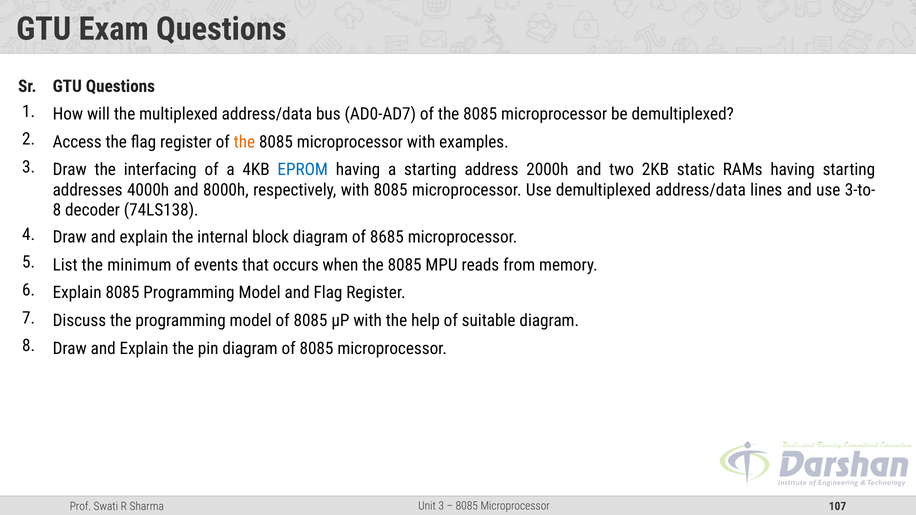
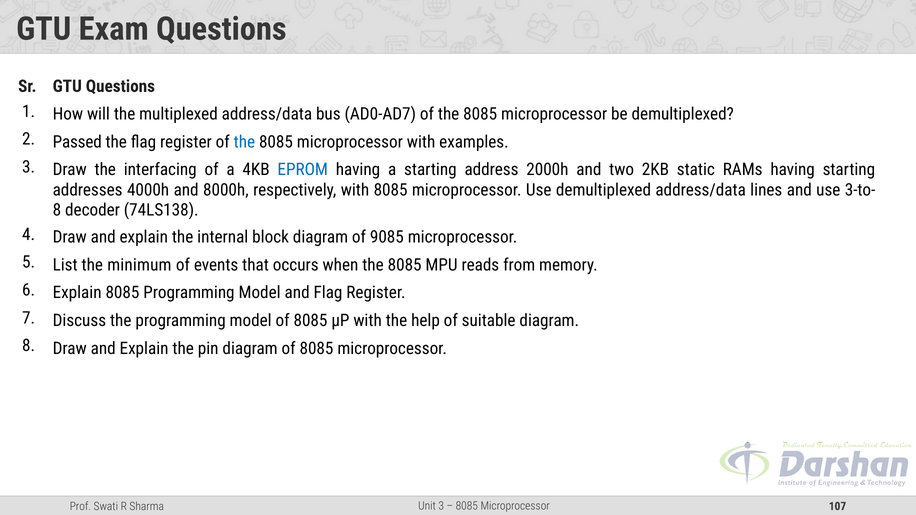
Access: Access -> Passed (77, 142)
the colour: orange -> blue (244, 142)
8685: 8685 -> 9085 (387, 237)
